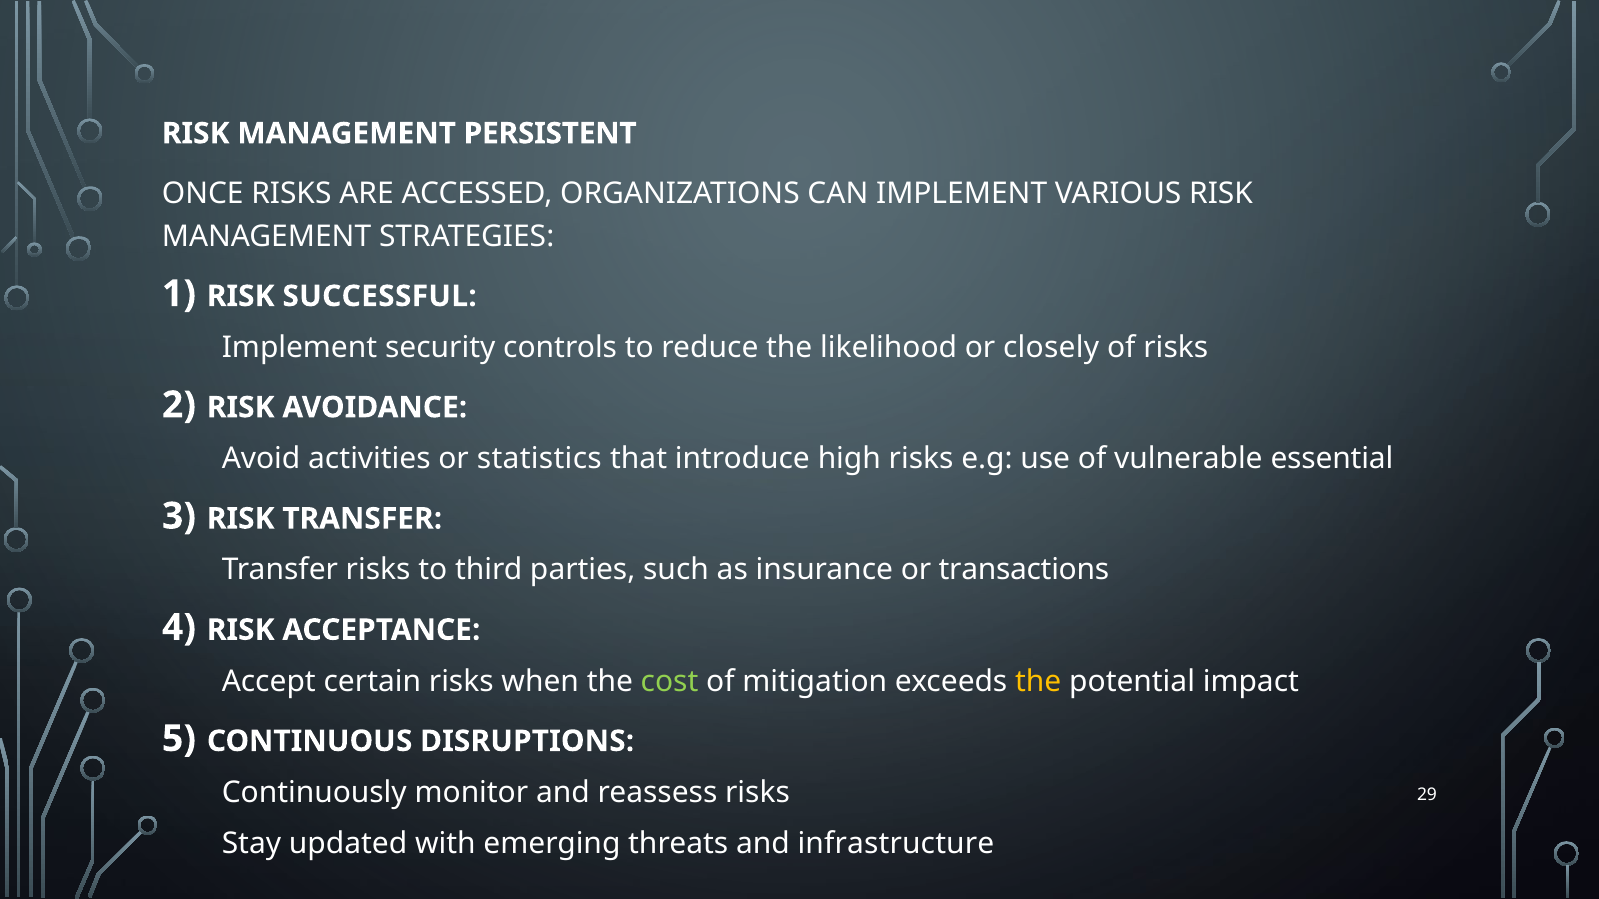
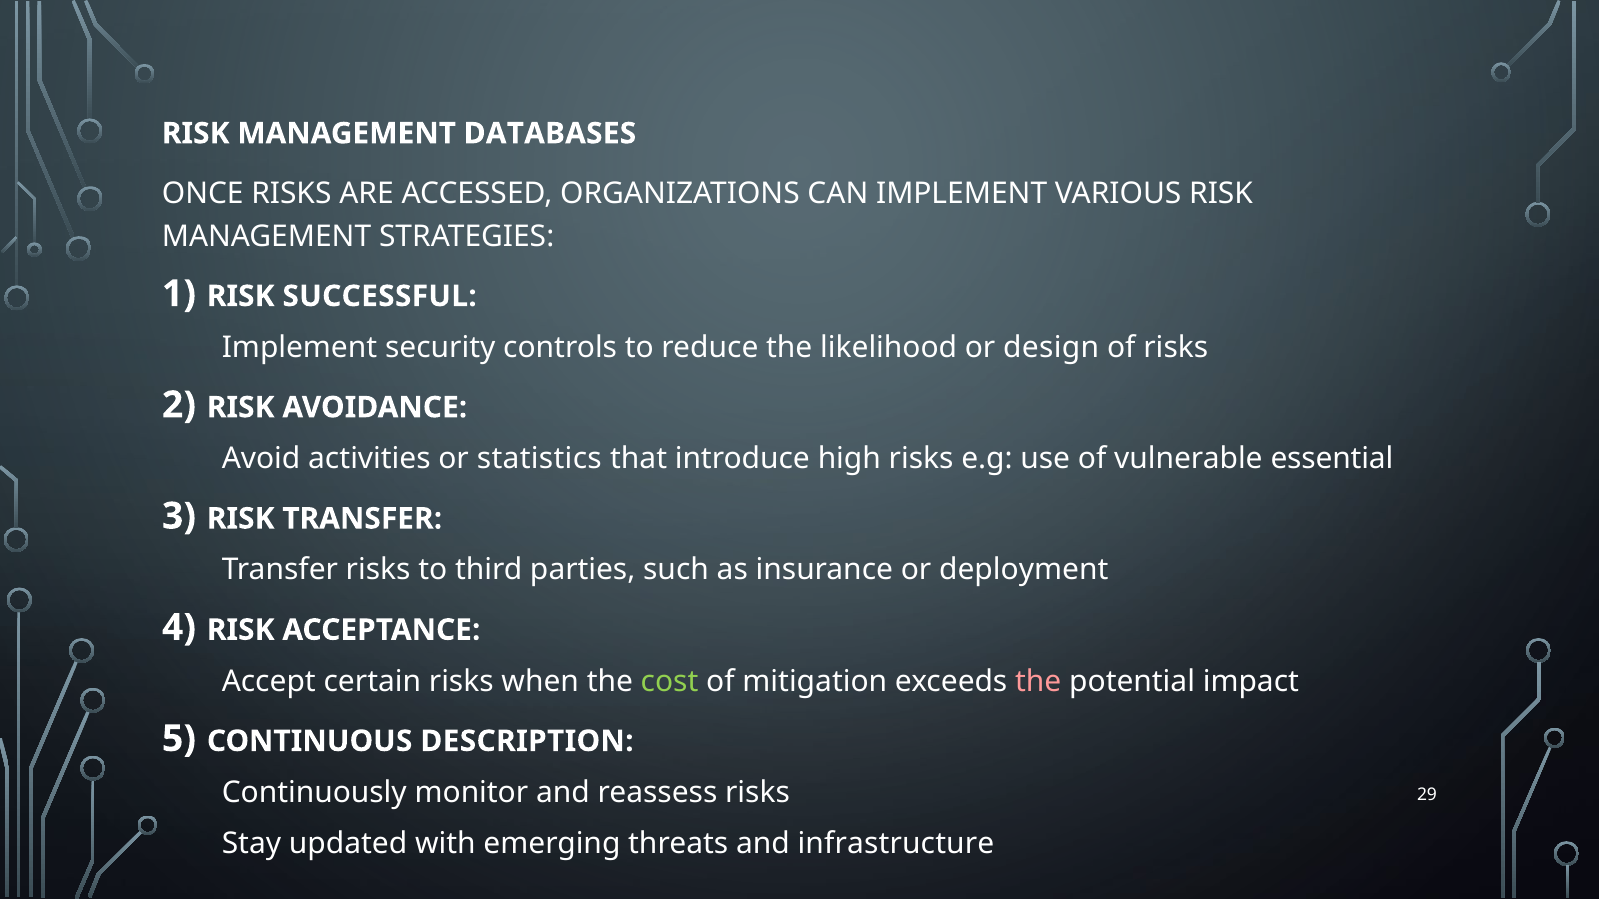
PERSISTENT: PERSISTENT -> DATABASES (550, 134)
closely: closely -> design (1051, 348)
transactions: transactions -> deployment (1024, 570)
the colour: yellow -> pink (1038, 682)
DISRUPTIONS: DISRUPTIONS -> DESCRIPTION (527, 741)
